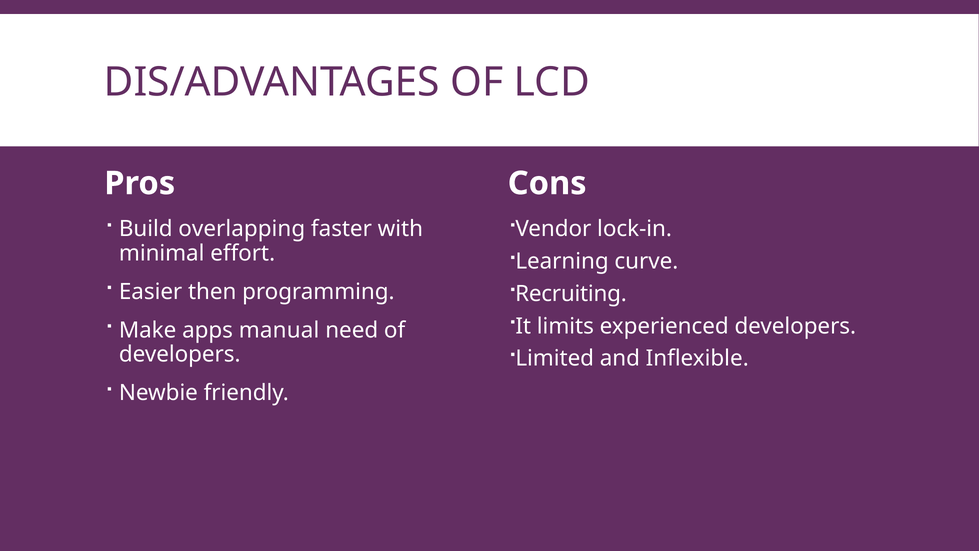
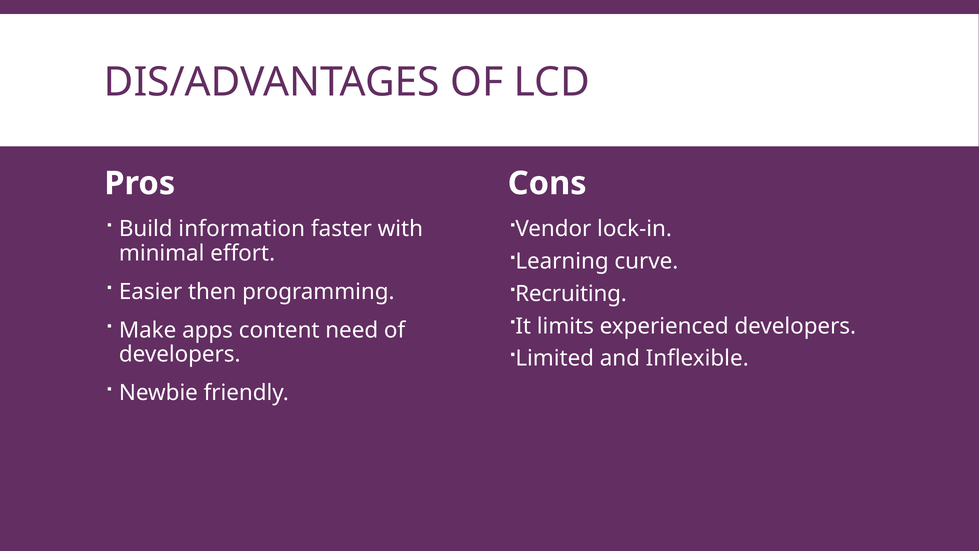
overlapping: overlapping -> information (242, 229)
manual: manual -> content (279, 330)
